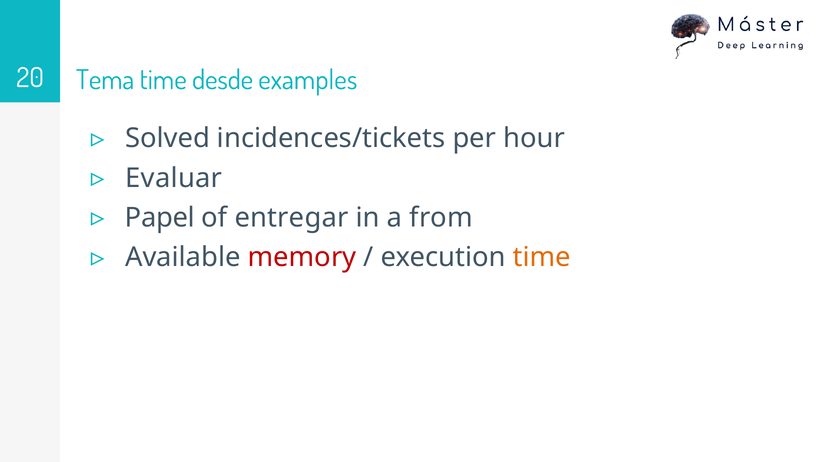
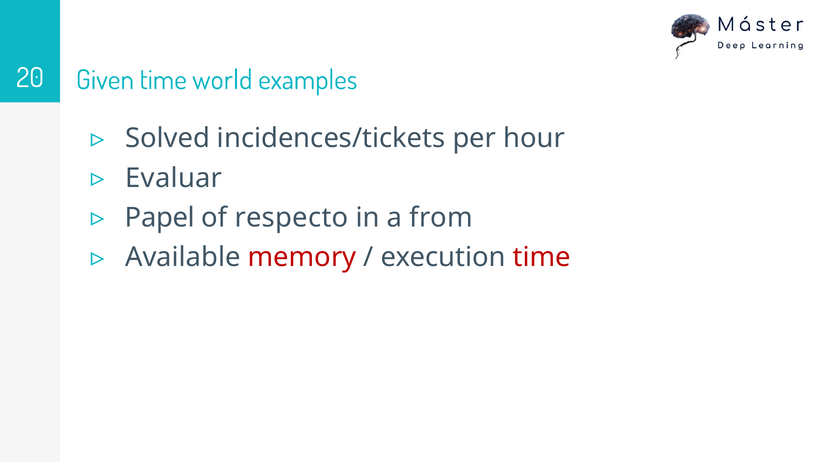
Tema: Tema -> Given (105, 80)
desde: desde -> world (222, 80)
entregar: entregar -> respecto (291, 218)
time colour: orange -> red (542, 258)
